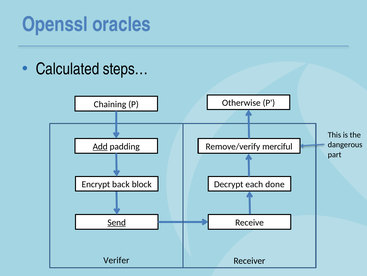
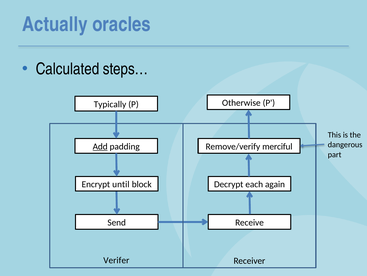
Openssl: Openssl -> Actually (55, 24)
Chaining: Chaining -> Typically (110, 104)
back: back -> until (121, 184)
done: done -> again (275, 184)
Send underline: present -> none (117, 222)
